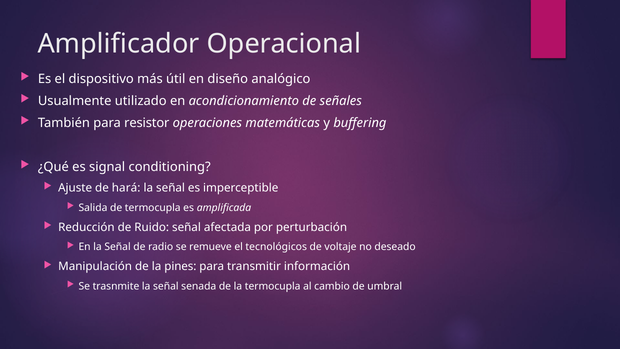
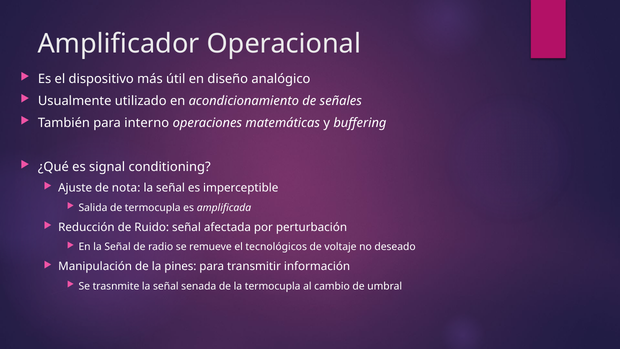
resistor: resistor -> interno (147, 123)
hará: hará -> nota (126, 188)
